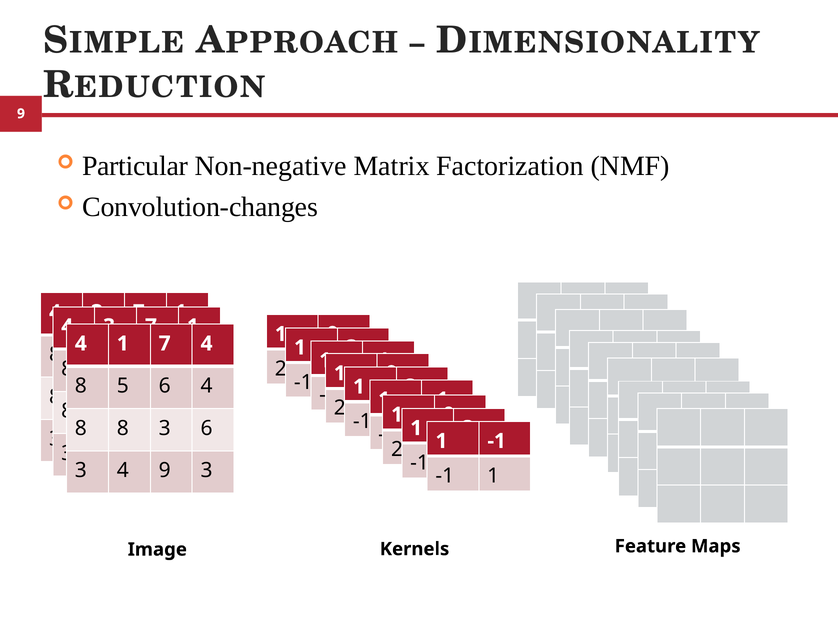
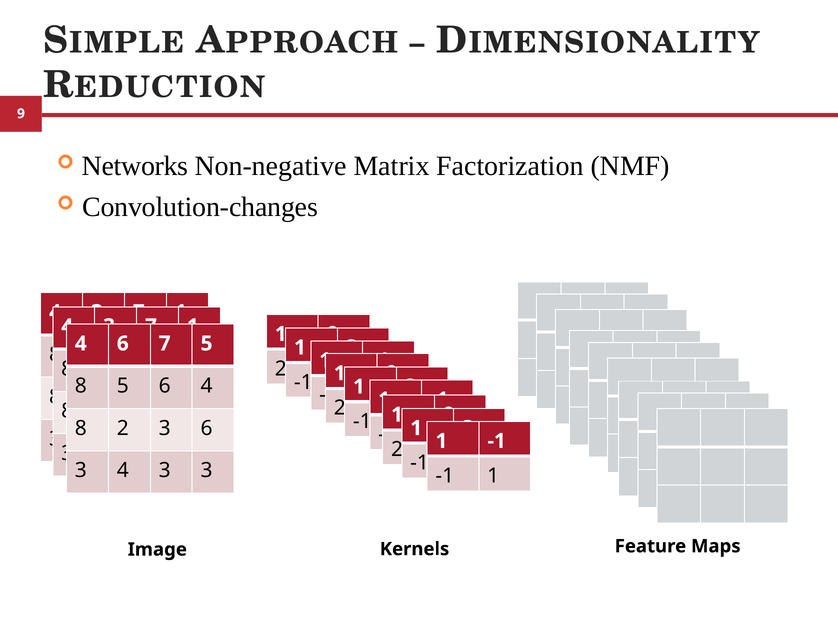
Particular: Particular -> Networks (135, 166)
4 1: 1 -> 6 (123, 344)
7 4: 4 -> 5 (207, 344)
8 8: 8 -> 2 (123, 428)
3 4 9: 9 -> 3 (165, 471)
